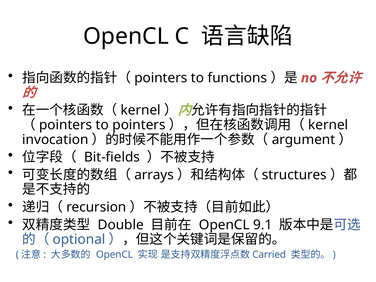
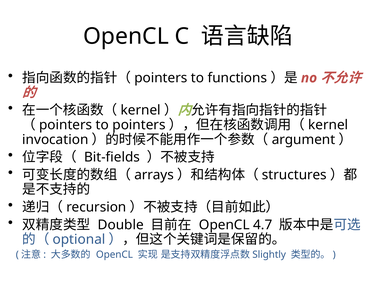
9.1: 9.1 -> 4.7 (263, 225)
Carried: Carried -> Slightly (269, 255)
